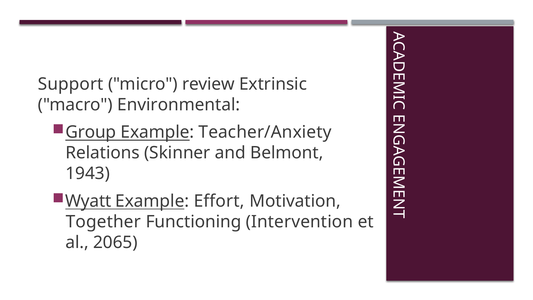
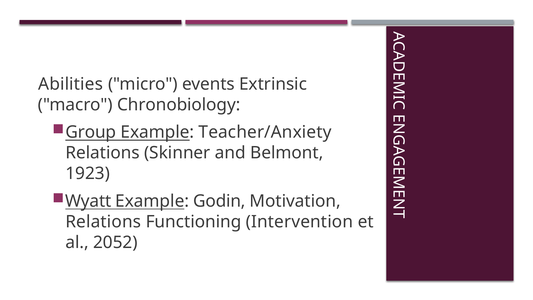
Support: Support -> Abilities (71, 84)
review: review -> events (208, 84)
Environmental: Environmental -> Chronobiology (179, 105)
1943: 1943 -> 1923 (88, 173)
Effort: Effort -> Godin (219, 201)
Together: Together -> Relations (103, 222)
2065: 2065 -> 2052 (115, 242)
